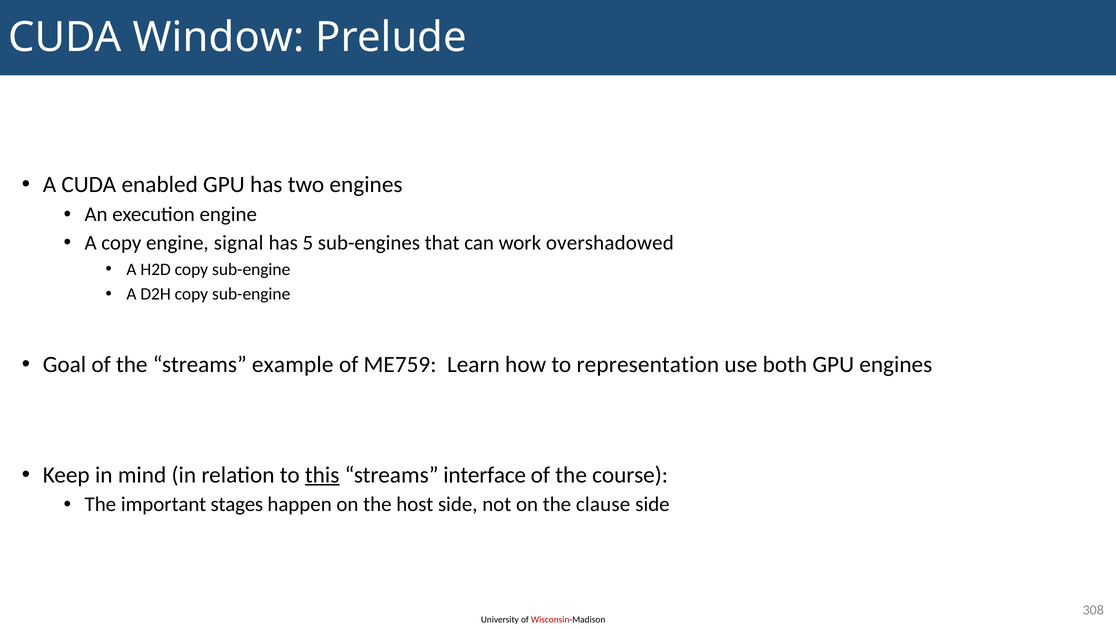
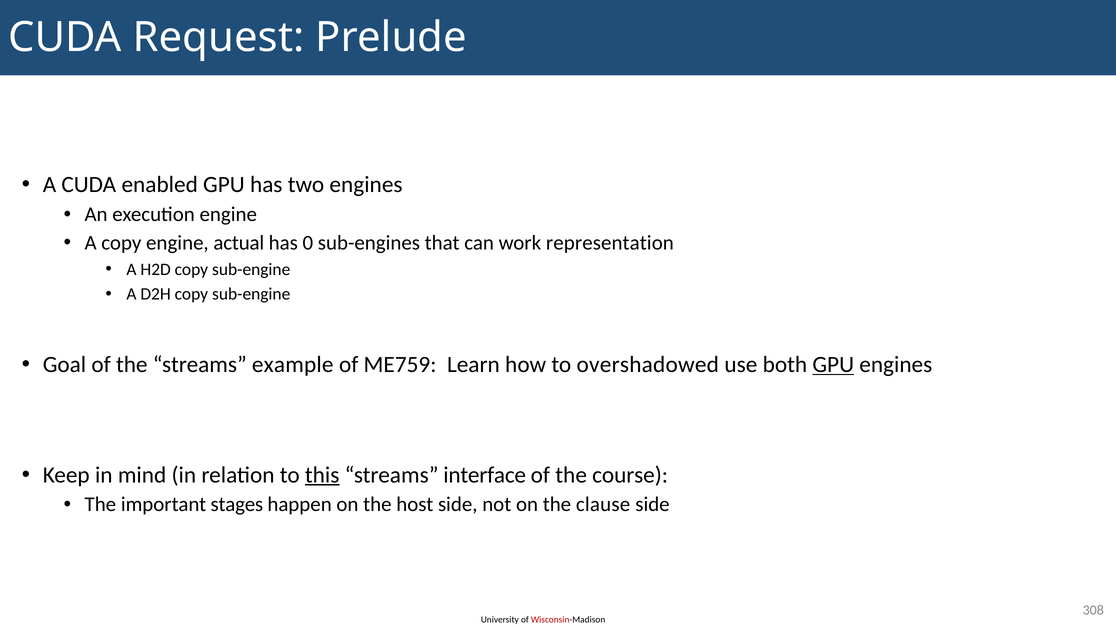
Window: Window -> Request (219, 37)
signal: signal -> actual (239, 243)
5: 5 -> 0 (308, 243)
overshadowed: overshadowed -> representation (610, 243)
representation: representation -> overshadowed (648, 364)
GPU underline: none -> present (833, 364)
